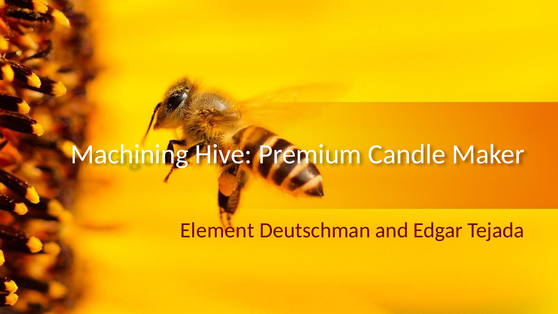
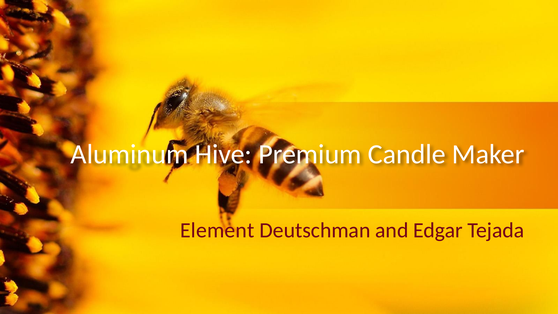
Machining: Machining -> Aluminum (129, 154)
